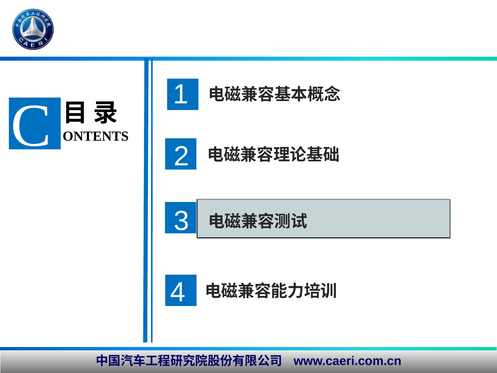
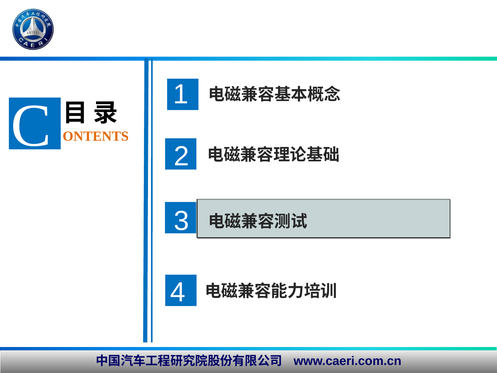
ONTENTS colour: black -> orange (96, 136)
